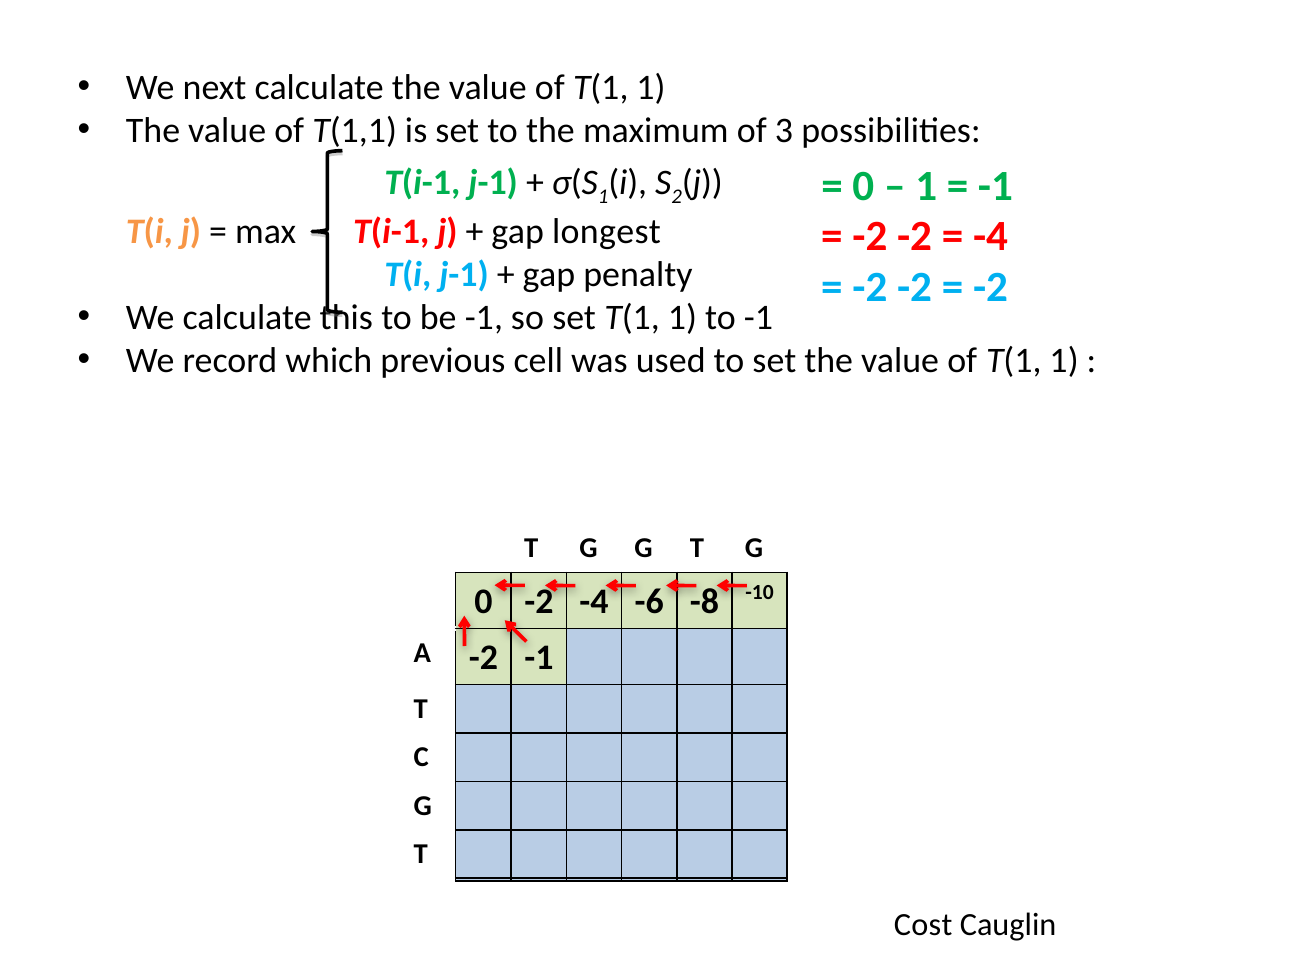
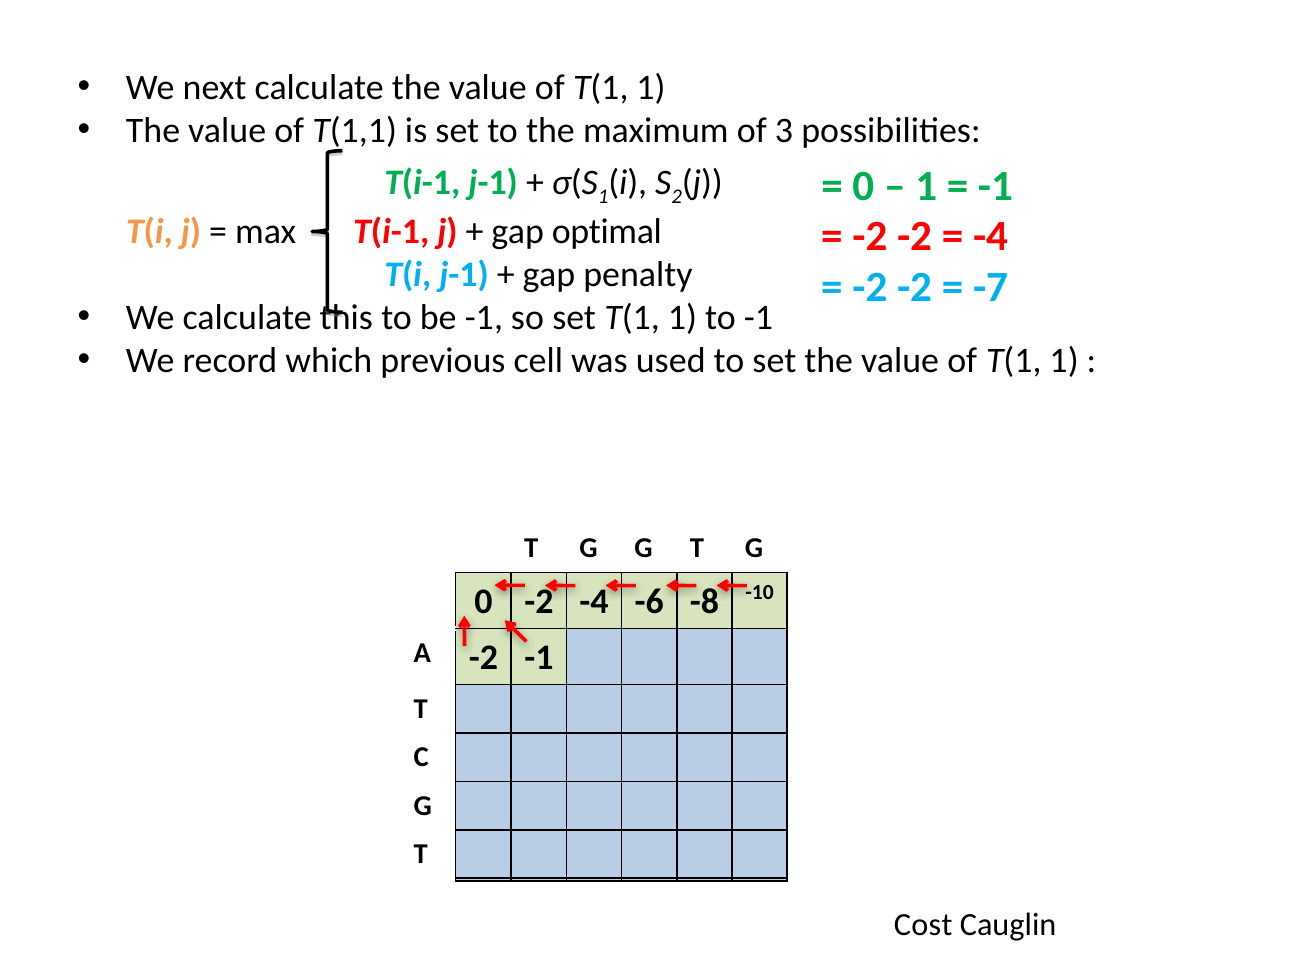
longest: longest -> optimal (607, 232)
-2: -2 -> -7 (991, 287)
